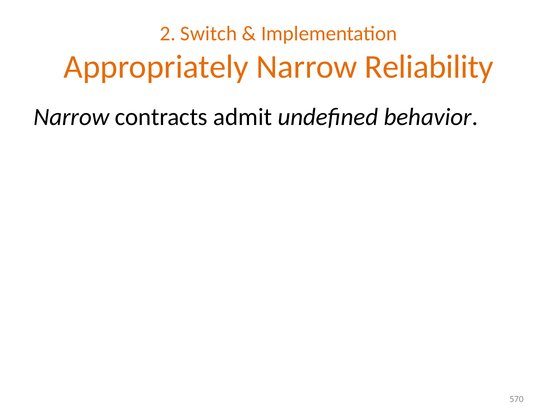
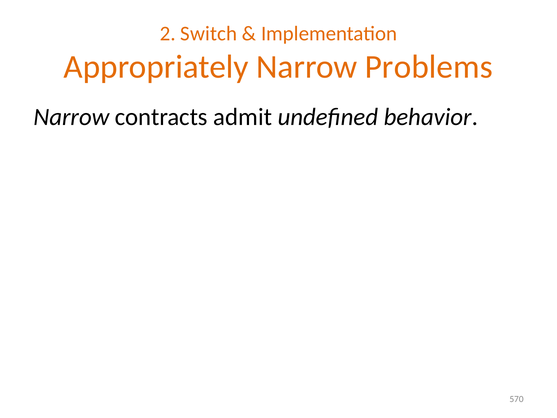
Reliability: Reliability -> Problems (429, 67)
